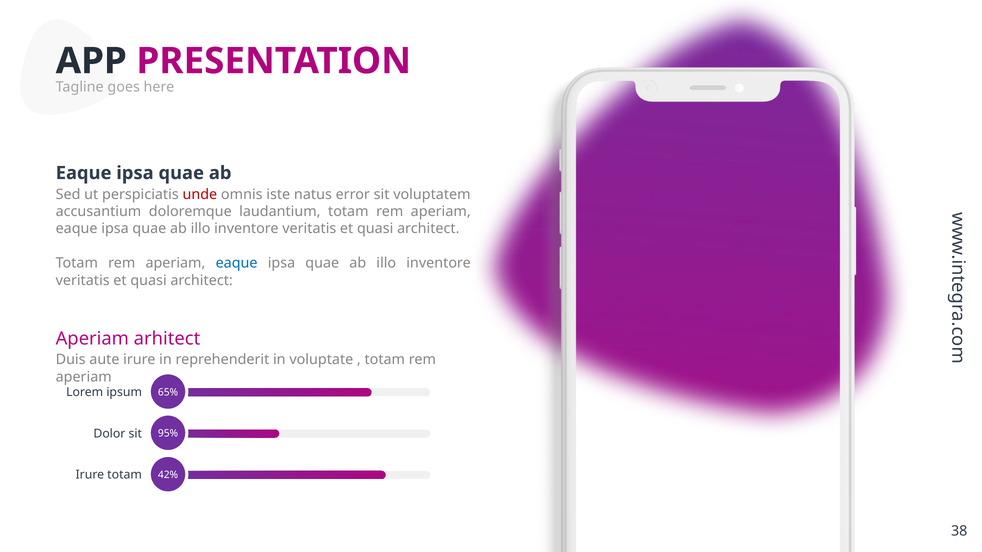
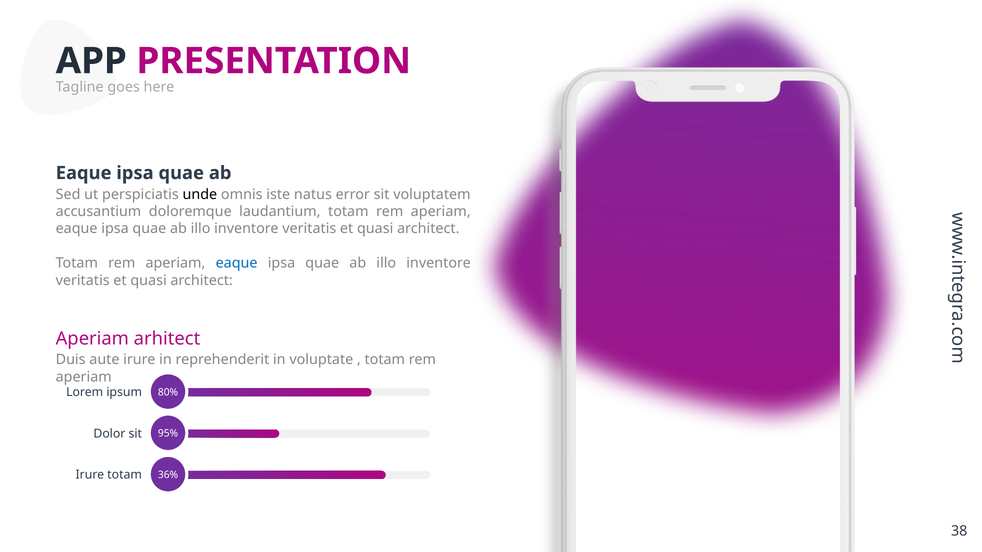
unde colour: red -> black (200, 195)
65%: 65% -> 80% (168, 393)
42%: 42% -> 36% (168, 475)
